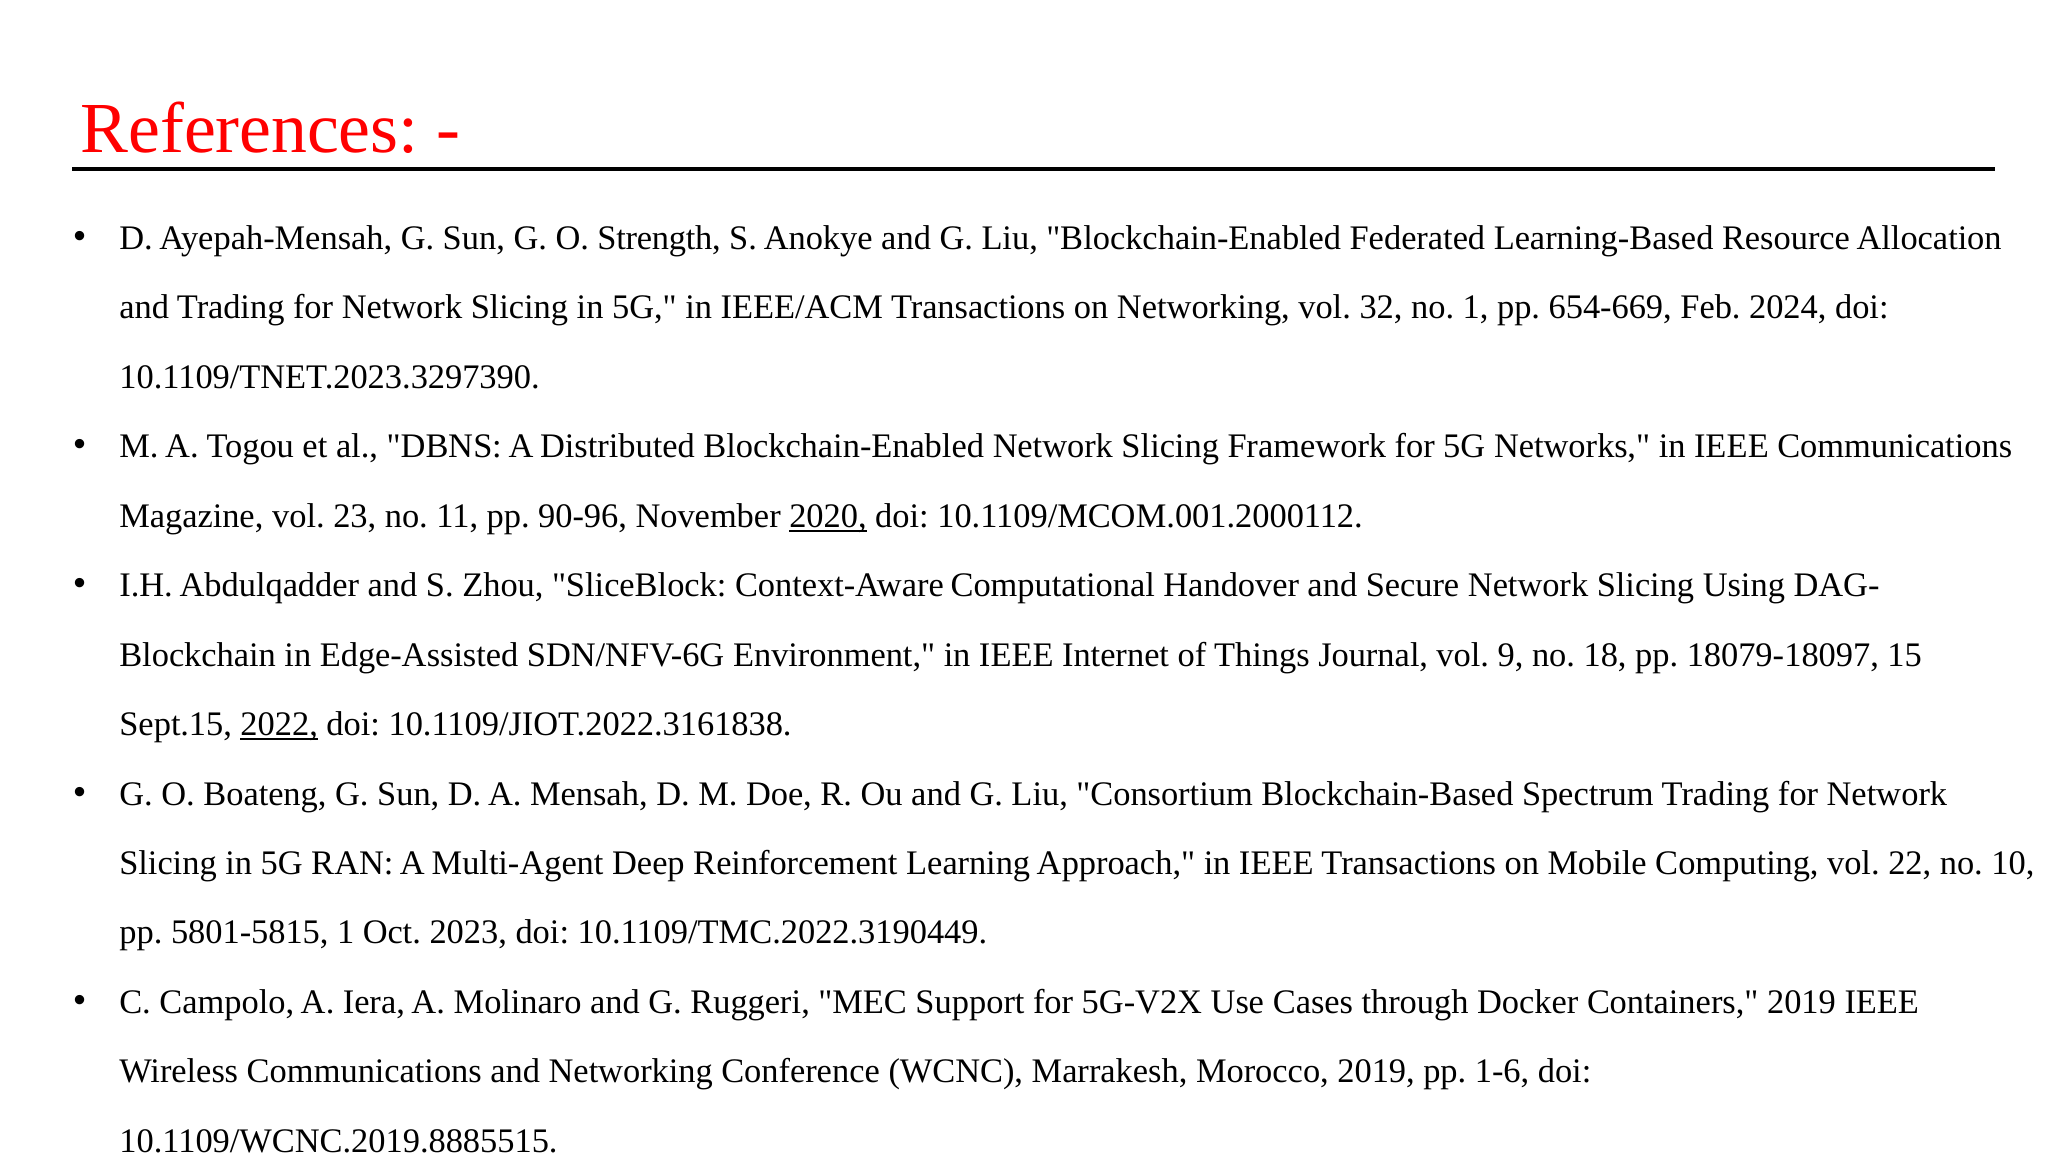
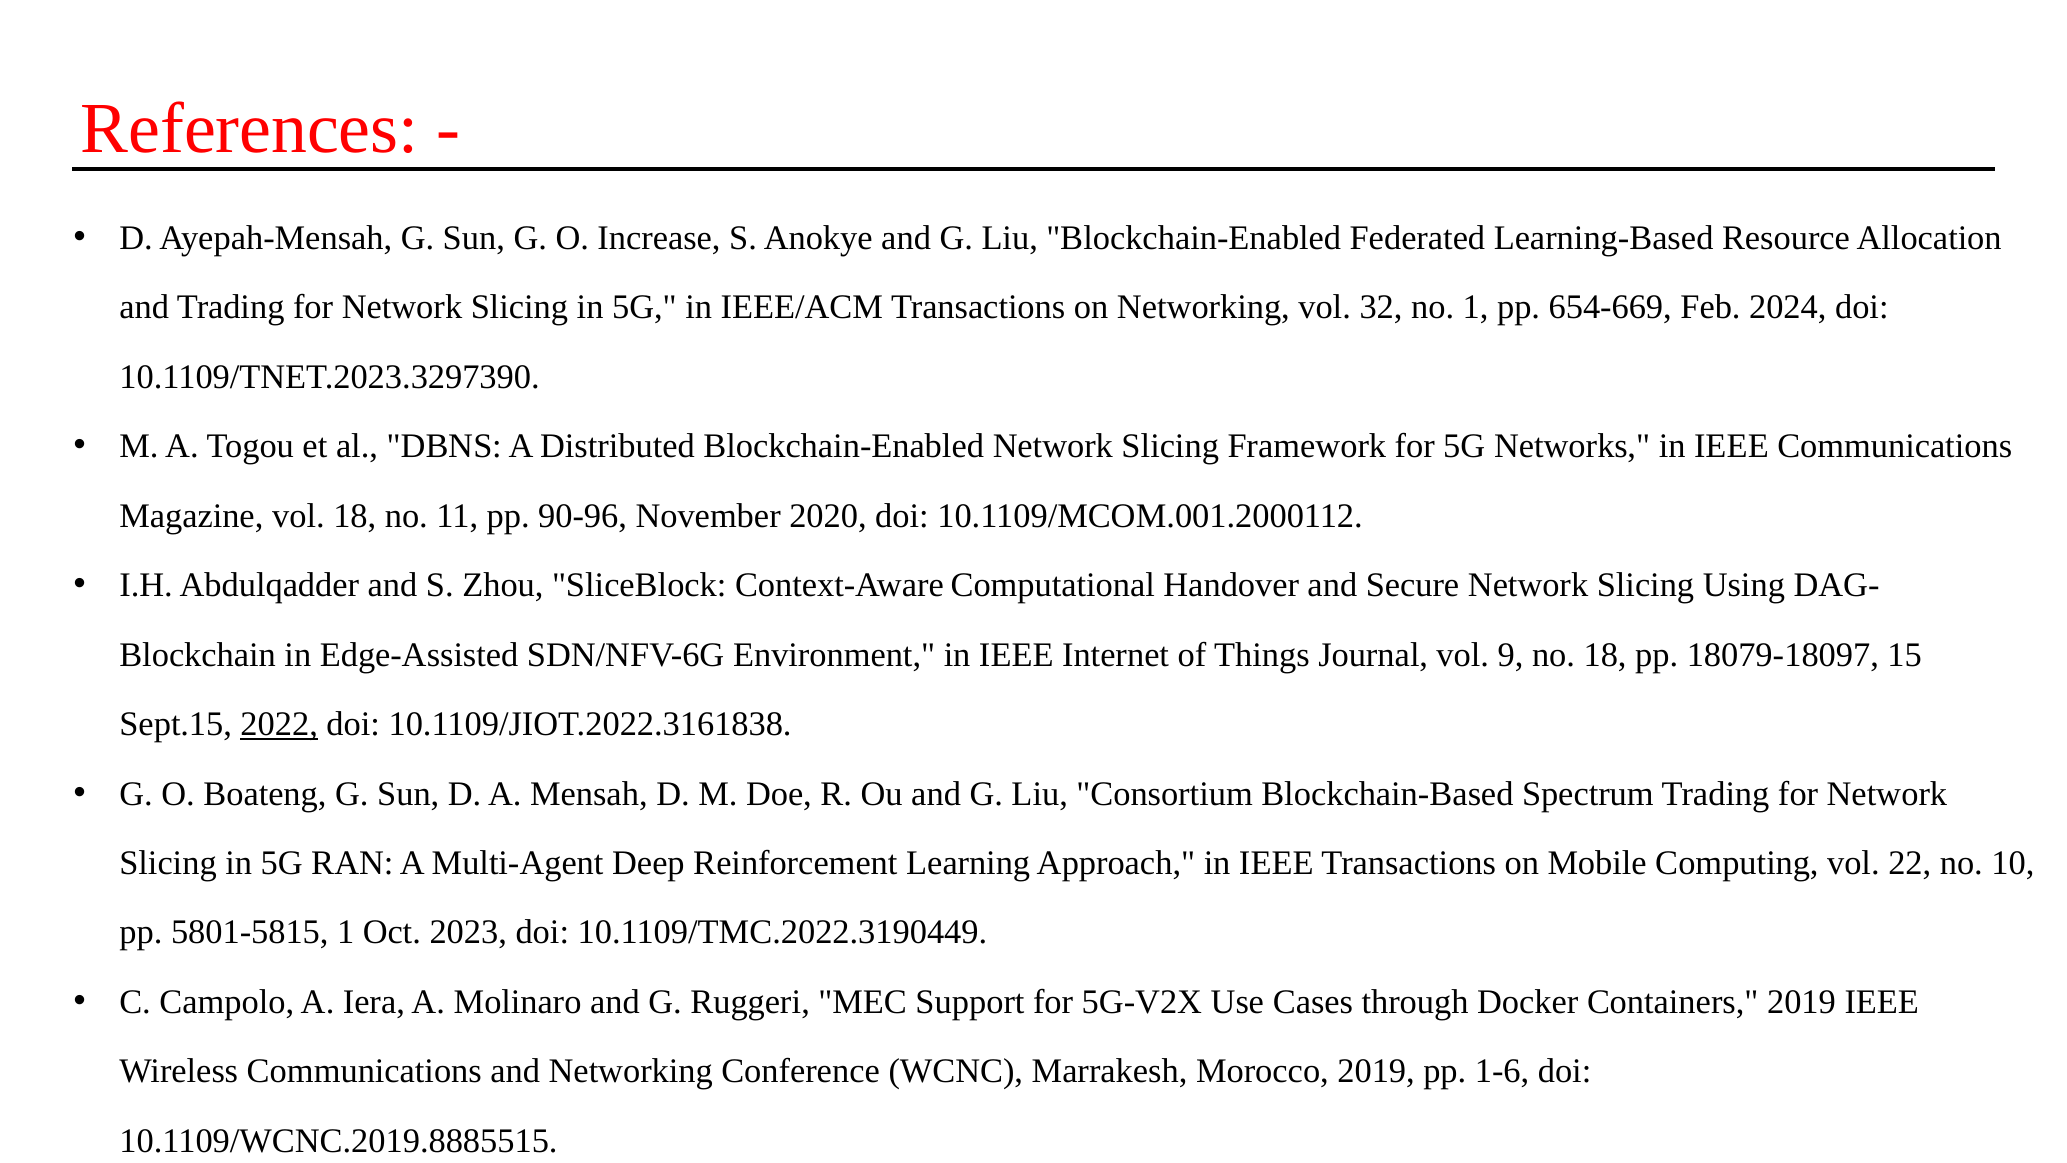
Strength: Strength -> Increase (659, 238)
vol 23: 23 -> 18 (355, 516)
2020 underline: present -> none (828, 516)
